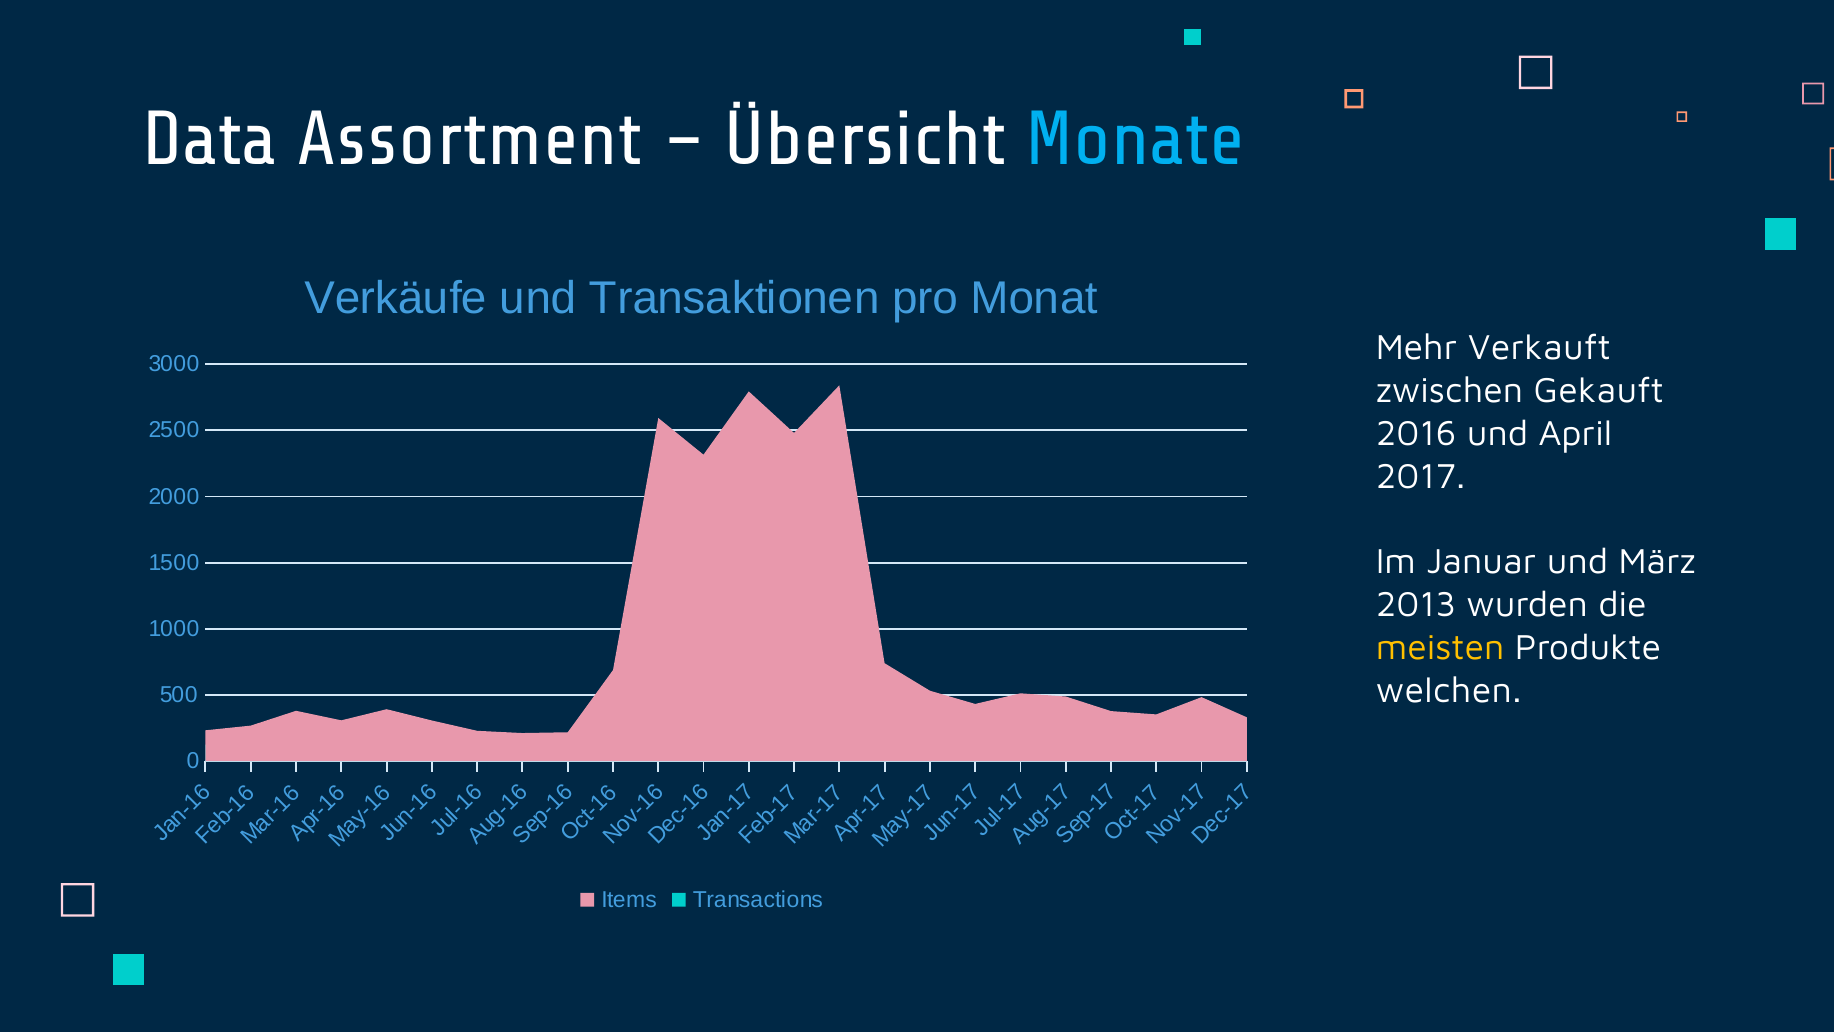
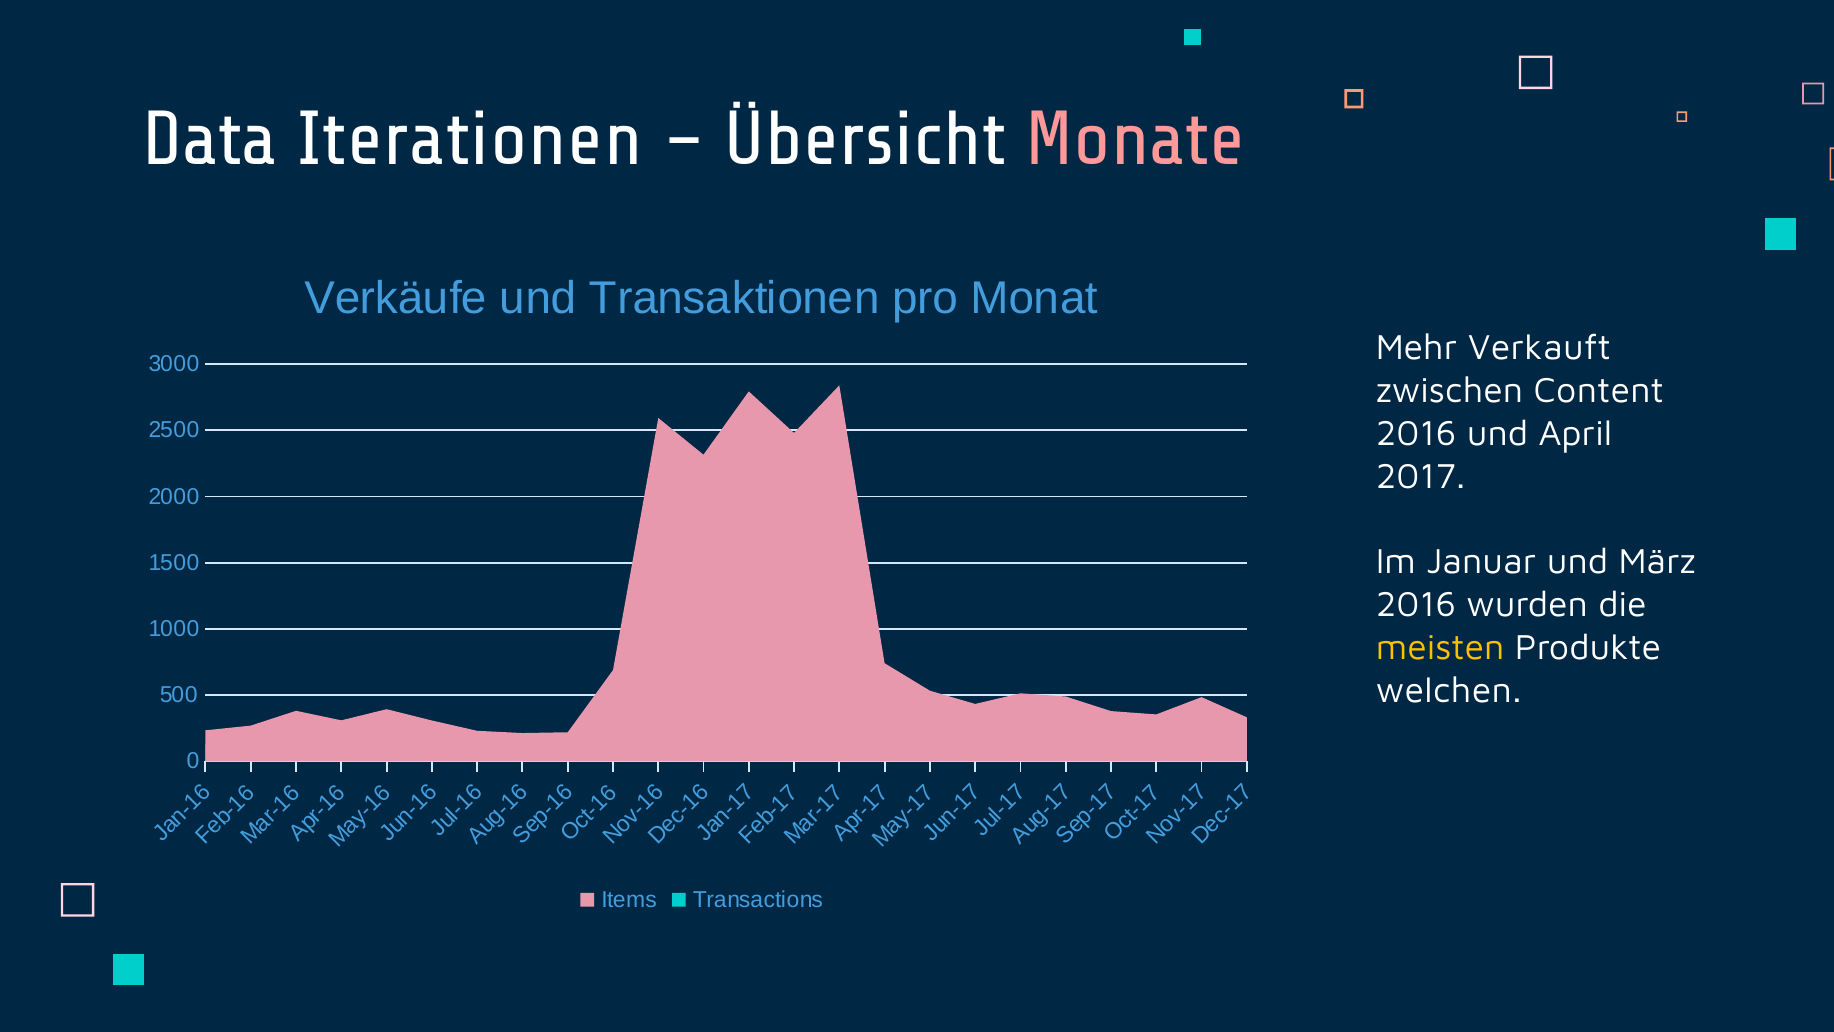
Assortment: Assortment -> Iterationen (470, 140)
Monate colour: light blue -> pink (1135, 140)
Gekauft: Gekauft -> Content (1599, 391)
2013: 2013 -> 2016 (1416, 605)
